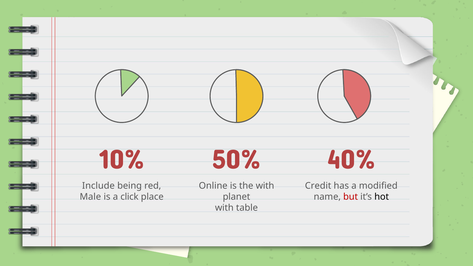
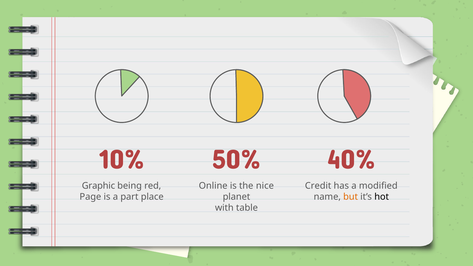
Include: Include -> Graphic (98, 186)
the with: with -> nice (265, 186)
Male: Male -> Page (90, 197)
click: click -> part (129, 197)
but colour: red -> orange (351, 197)
